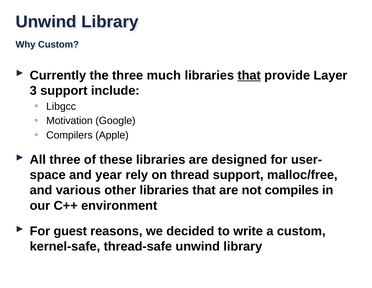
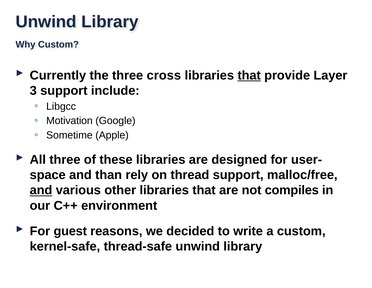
much: much -> cross (164, 75)
Compilers: Compilers -> Sometime (69, 135)
year: year -> than (109, 175)
and underline: none -> present (41, 190)
